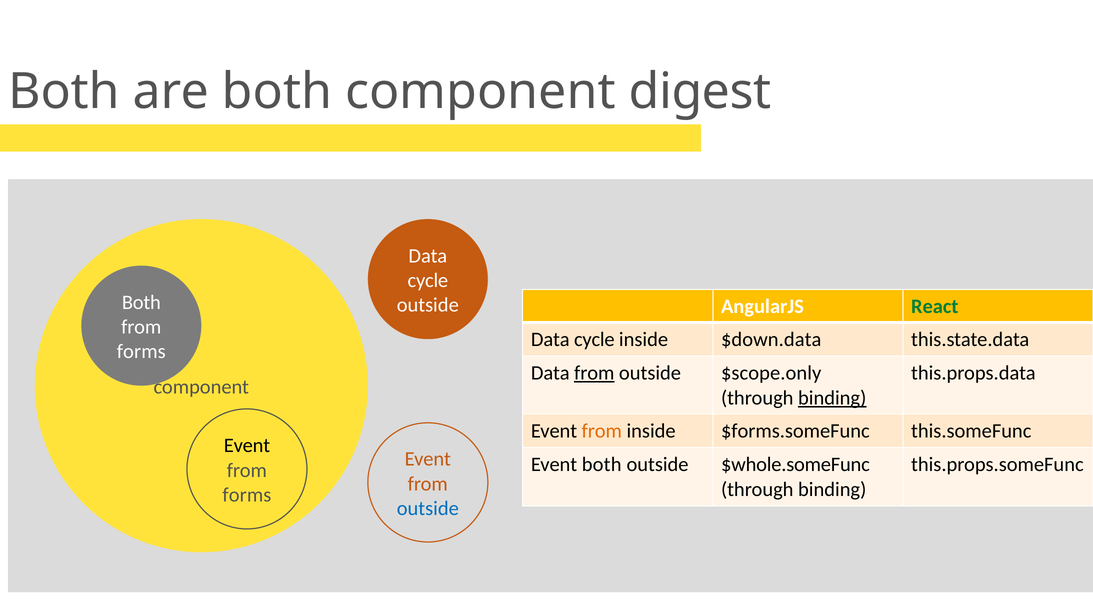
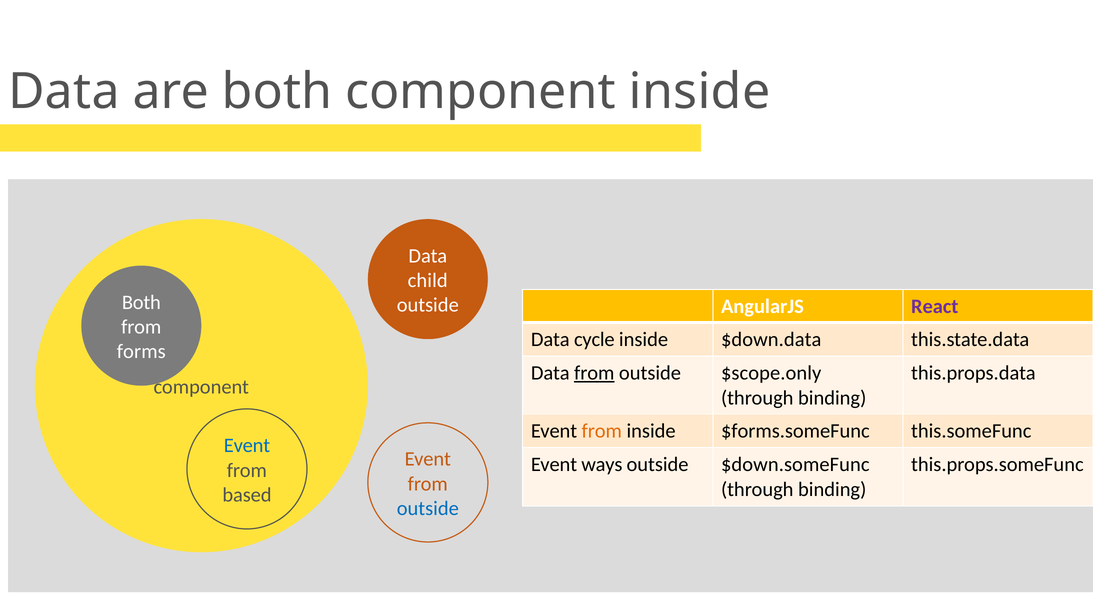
Both: Both -> Data (64, 92)
component digest: digest -> inside (700, 92)
cycle: cycle -> child (428, 280)
React colour: green -> purple (935, 306)
binding underline: present -> none (832, 398)
Event colour: black -> blue (247, 446)
Event both: both -> ways (602, 464)
$whole.someFunc: $whole.someFunc -> $down.someFunc (795, 464)
forms: forms -> based (247, 495)
